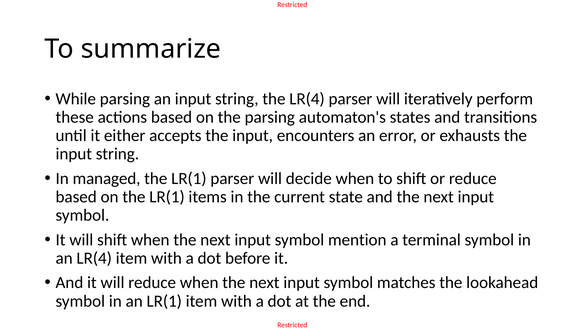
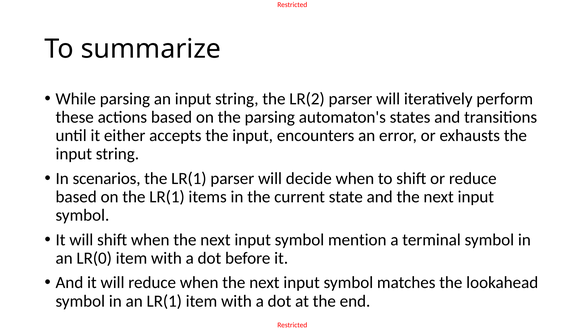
the LR(4: LR(4 -> LR(2 (307, 99)
managed: managed -> scenarios (107, 179)
an LR(4: LR(4 -> LR(0 (94, 258)
